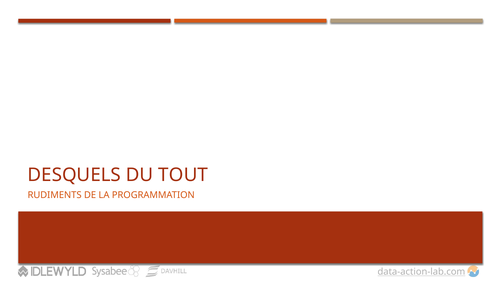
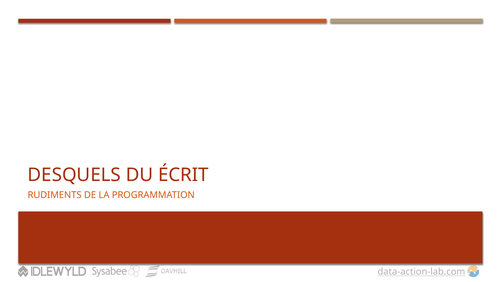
TOUT: TOUT -> ÉCRIT (183, 175)
